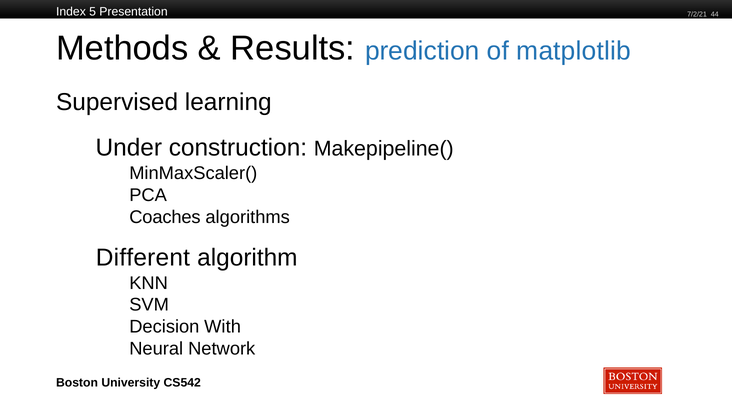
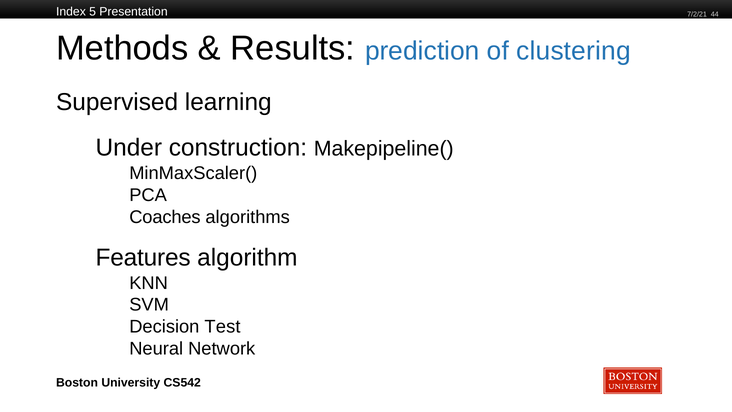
matplotlib: matplotlib -> clustering (574, 51)
Different: Different -> Features (143, 258)
With: With -> Test (223, 327)
